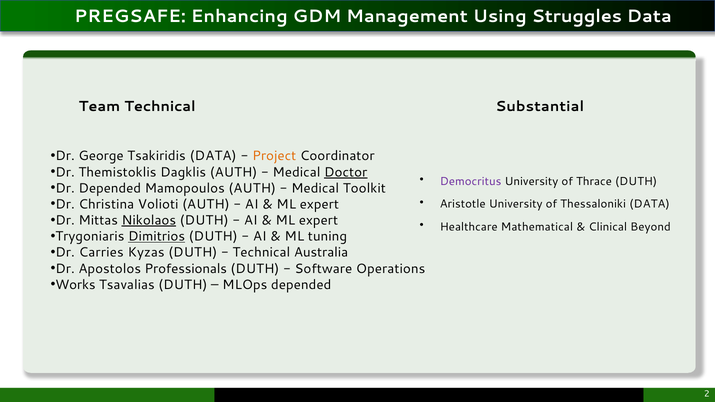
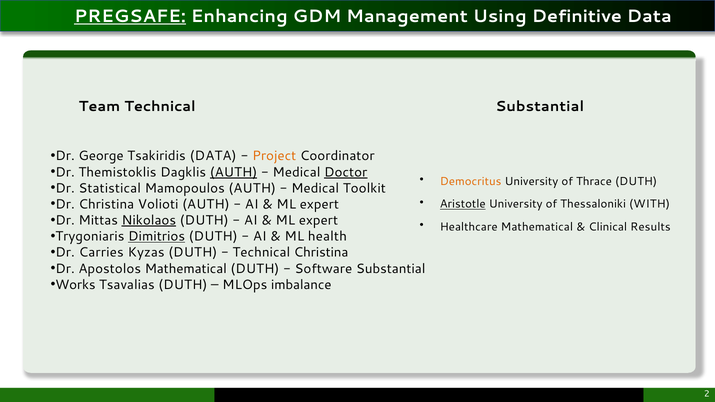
PREGSAFE underline: none -> present (130, 16)
Struggles: Struggles -> Definitive (577, 16)
AUTH underline: none -> present (234, 172)
Democritus colour: purple -> orange (471, 182)
Dr Depended: Depended -> Statistical (110, 188)
Aristotle underline: none -> present (463, 204)
Thessaloniki DATA: DATA -> WITH (650, 204)
Beyond: Beyond -> Results (650, 227)
tuning: tuning -> health (327, 237)
Technical Australia: Australia -> Christina (321, 253)
Apostolos Professionals: Professionals -> Mathematical (186, 269)
Software Operations: Operations -> Substantial (391, 269)
MLOps depended: depended -> imbalance (301, 285)
